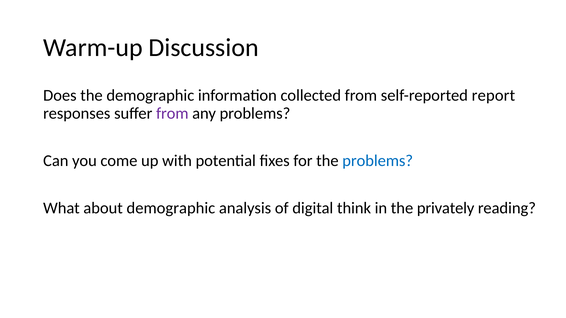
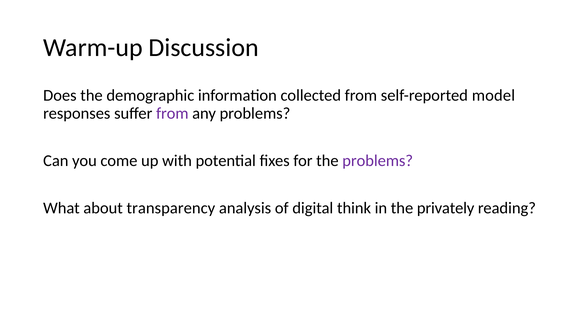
report: report -> model (493, 96)
problems colour: blue -> purple (378, 161)
about demographic: demographic -> transparency (171, 208)
